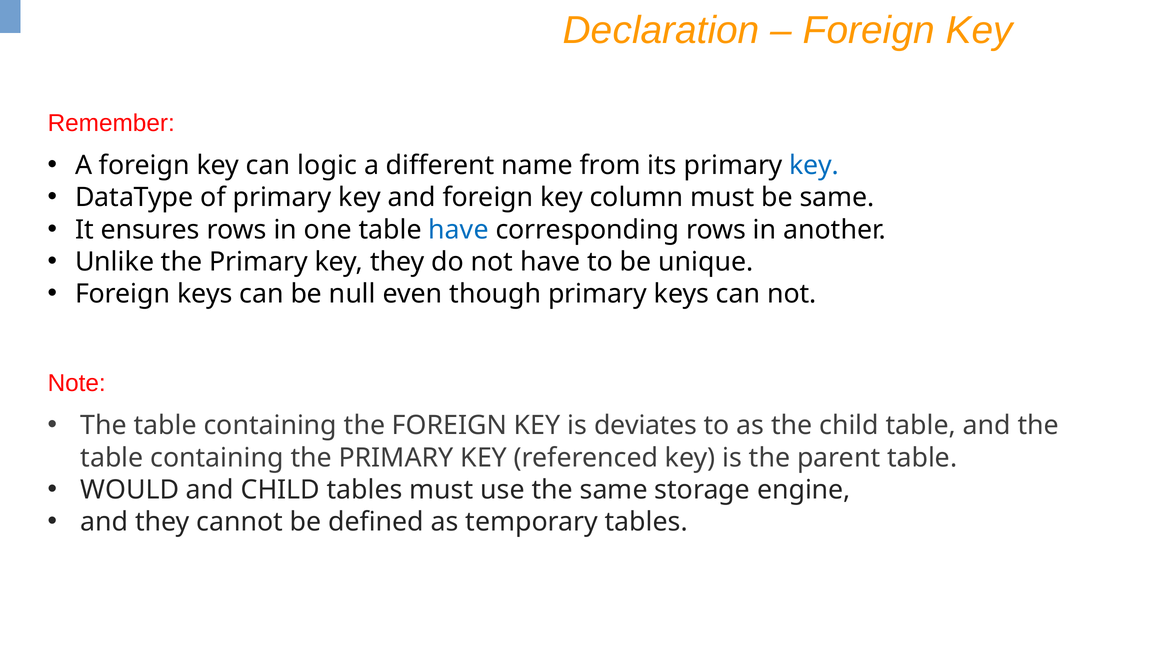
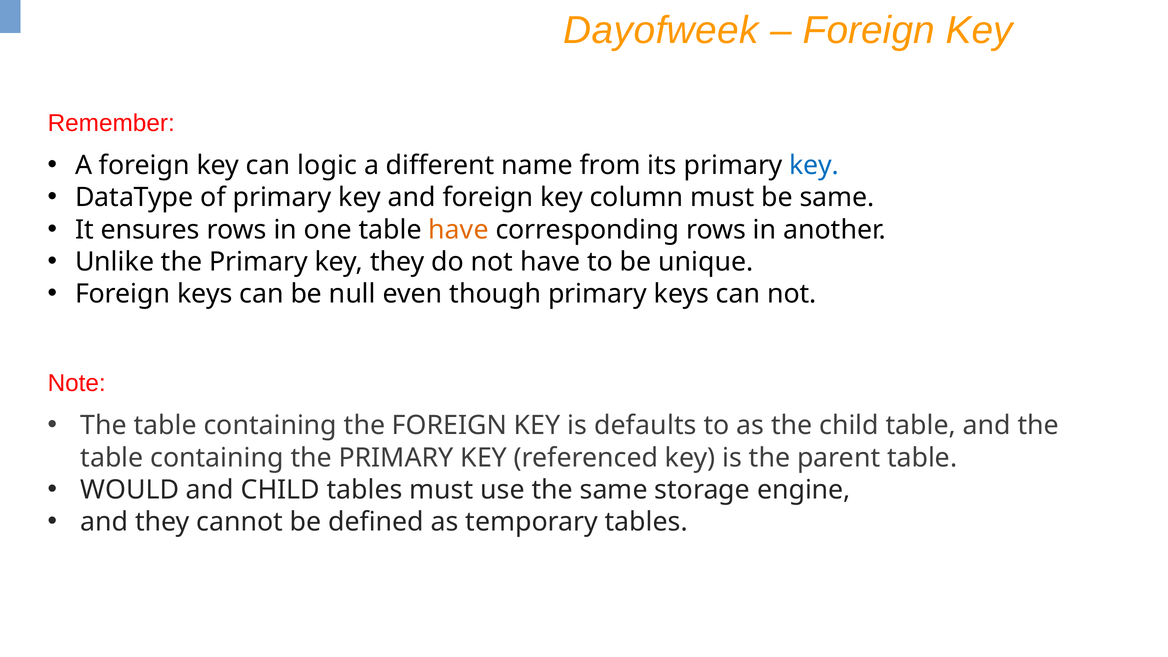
Declaration: Declaration -> Dayofweek (661, 30)
have colour: blue -> orange (459, 230)
deviates: deviates -> defaults (645, 426)
